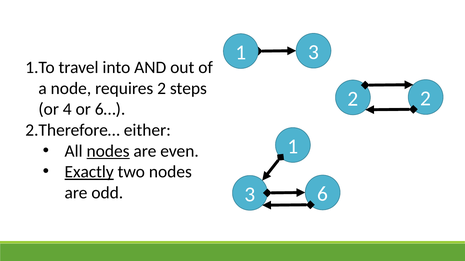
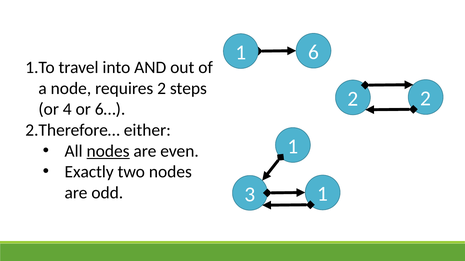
3: 3 -> 6 (313, 52)
Exactly underline: present -> none (89, 172)
3 6: 6 -> 1 (323, 194)
